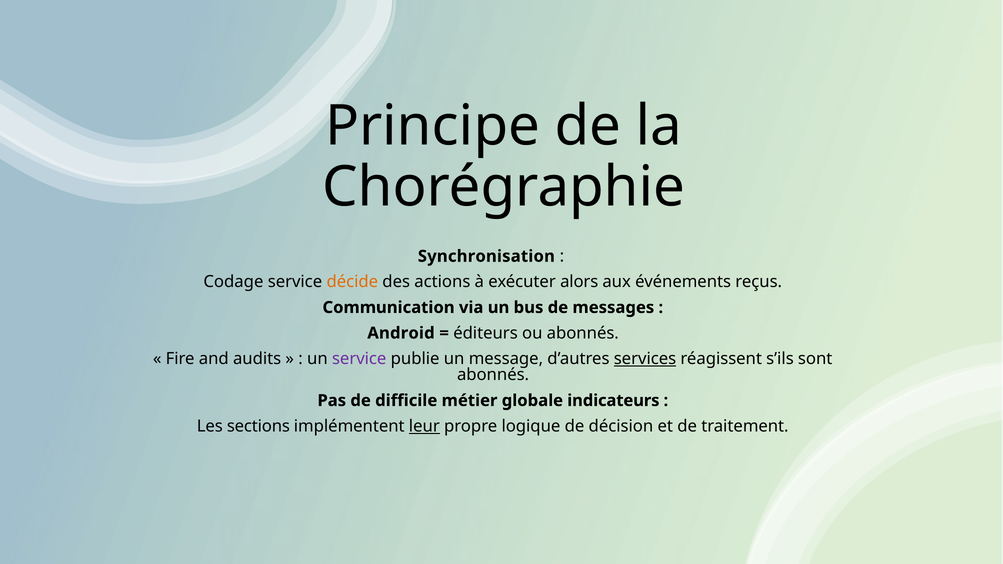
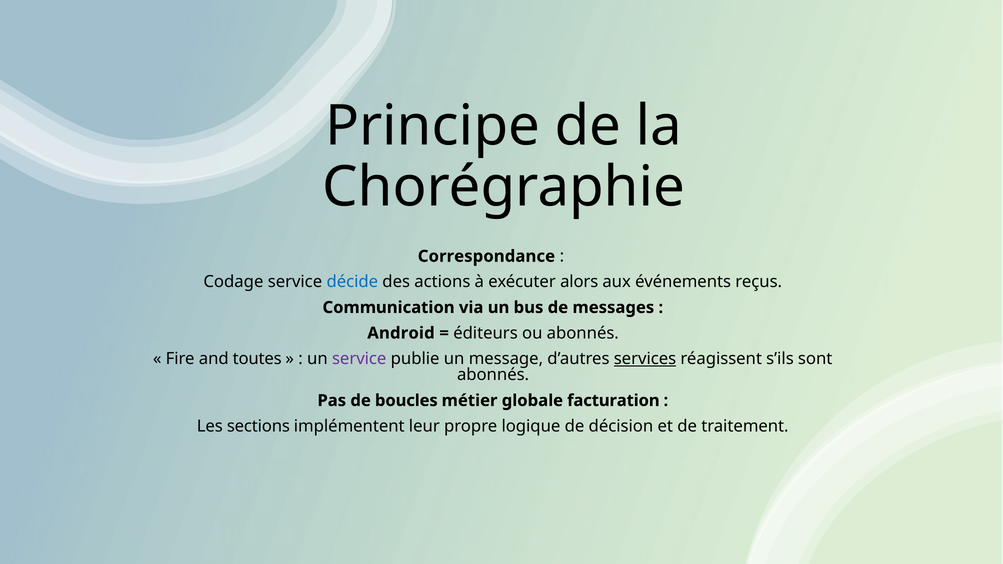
Synchronisation: Synchronisation -> Correspondance (486, 256)
décide colour: orange -> blue (352, 282)
audits: audits -> toutes (257, 359)
difficile: difficile -> boucles (406, 401)
indicateurs: indicateurs -> facturation (613, 401)
leur underline: present -> none (424, 426)
